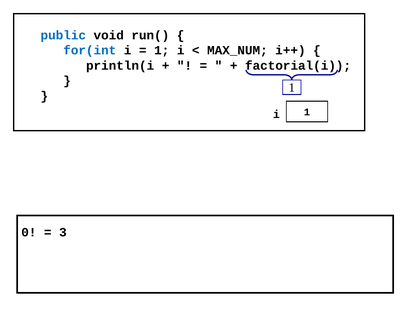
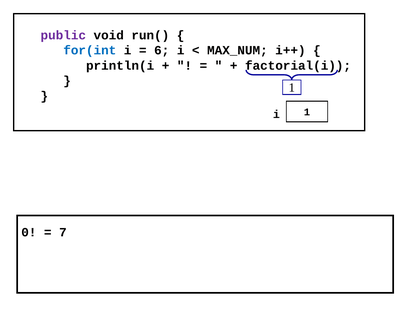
public colour: blue -> purple (63, 35)
1: 1 -> 6 (162, 50)
3: 3 -> 7 (63, 233)
